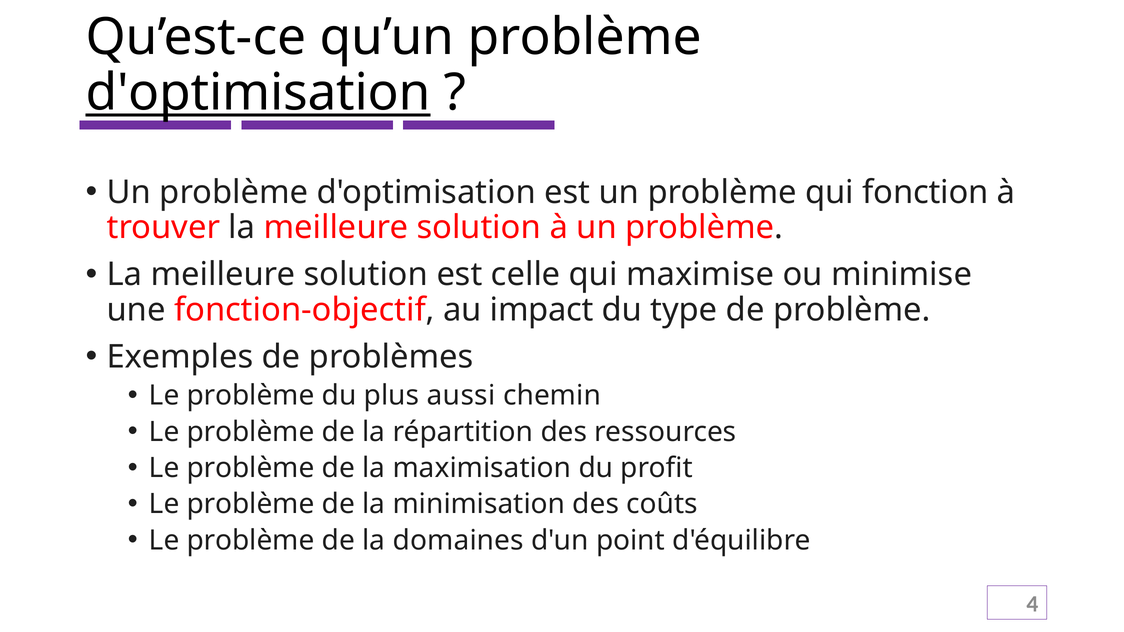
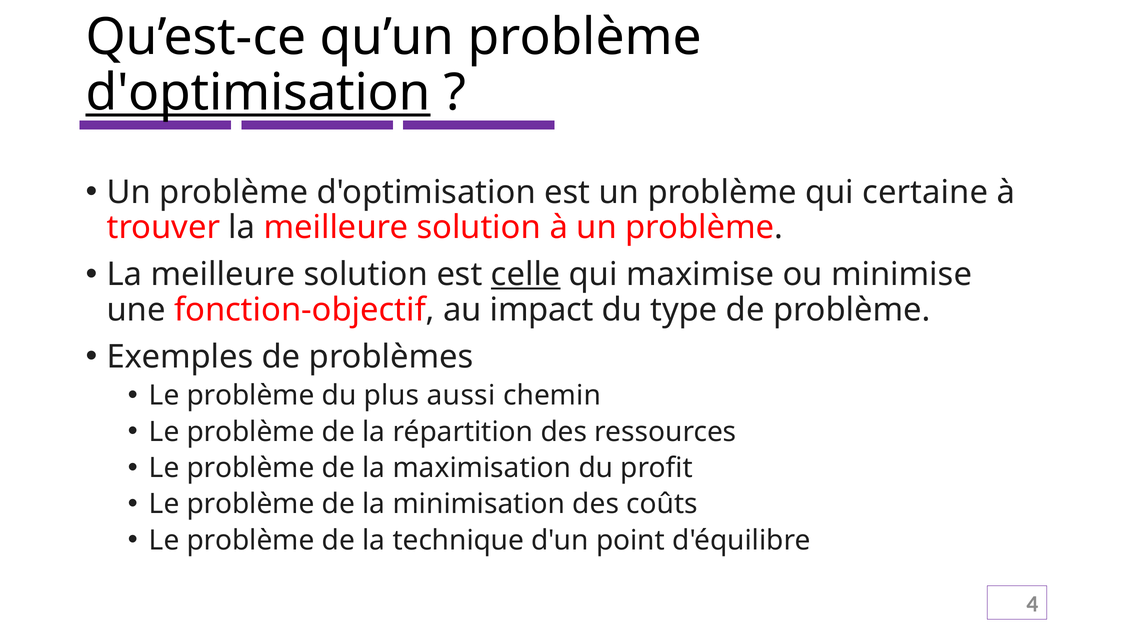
fonction: fonction -> certaine (925, 192)
celle underline: none -> present (526, 275)
domaines: domaines -> technique (458, 541)
